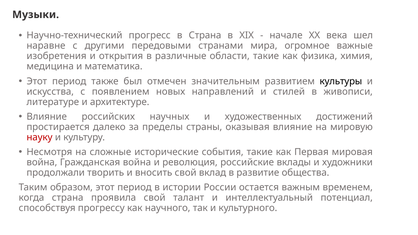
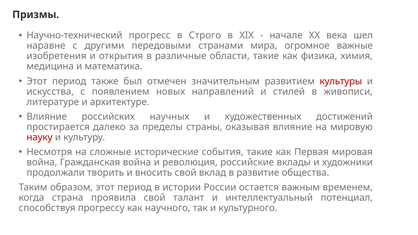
Музыки: Музыки -> Призмы (36, 15)
в Страна: Страна -> Строго (205, 35)
культуры colour: black -> red (341, 81)
